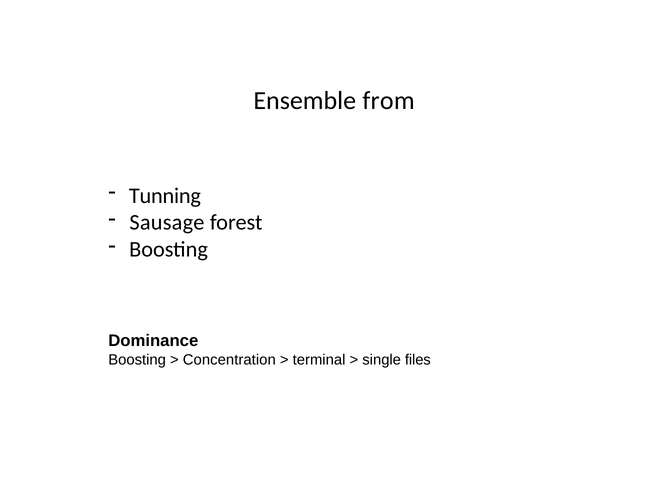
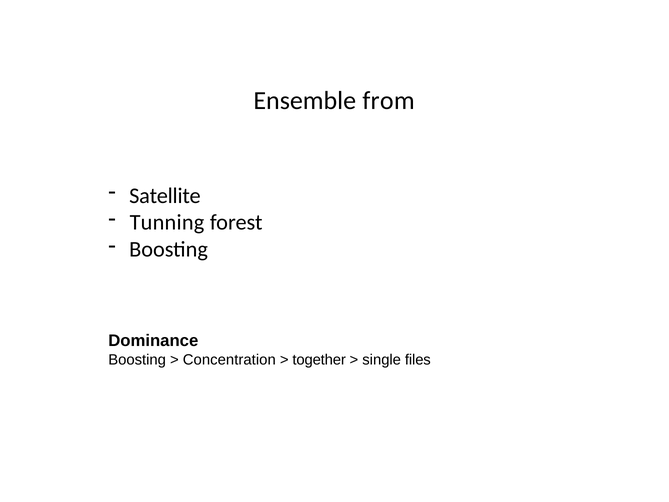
Tunning: Tunning -> Satellite (165, 196)
Sausage: Sausage -> Tunning (167, 222)
terminal: terminal -> together (319, 359)
